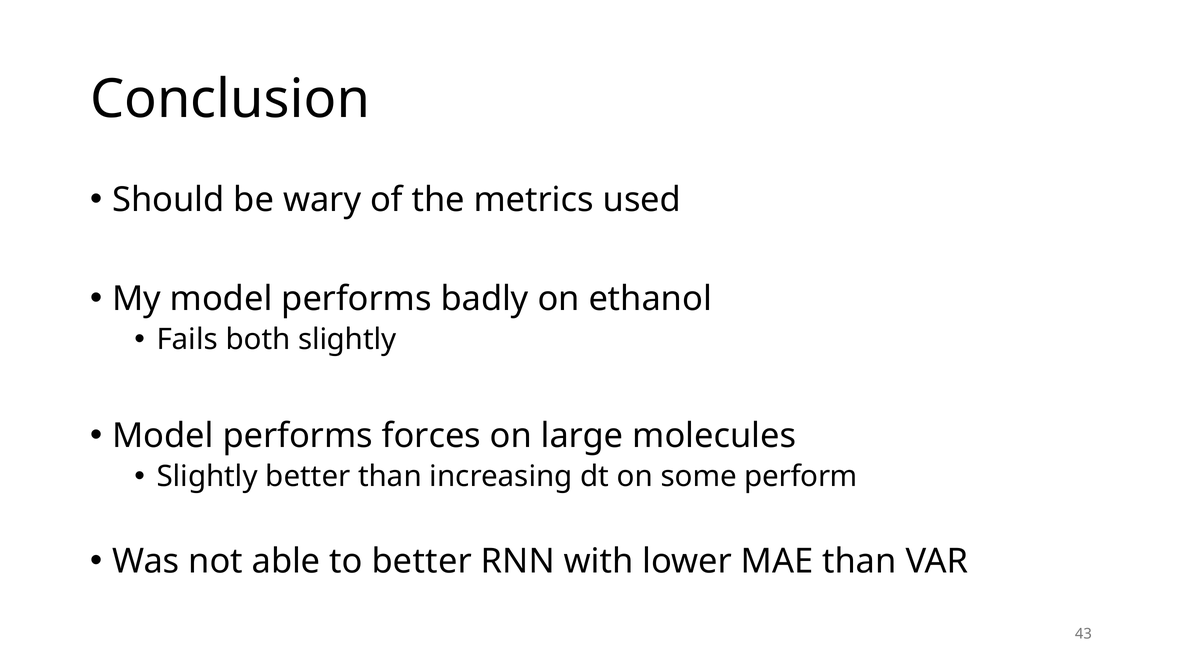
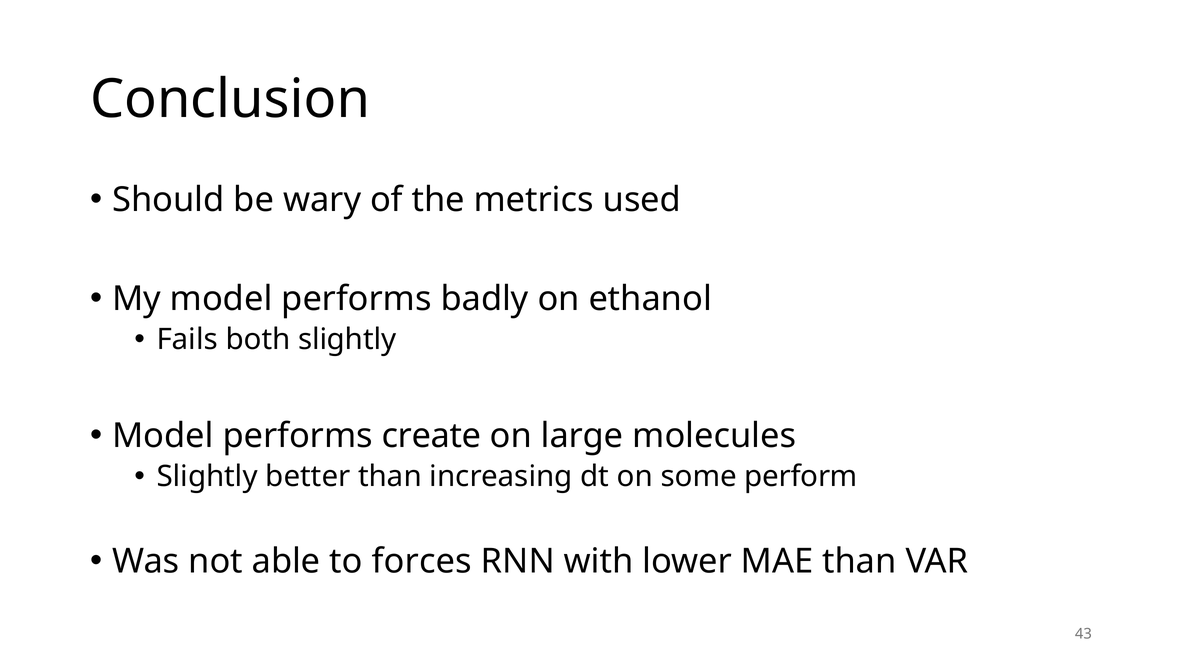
forces: forces -> create (432, 436)
to better: better -> forces (422, 561)
